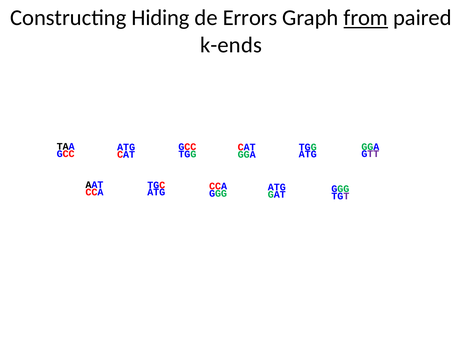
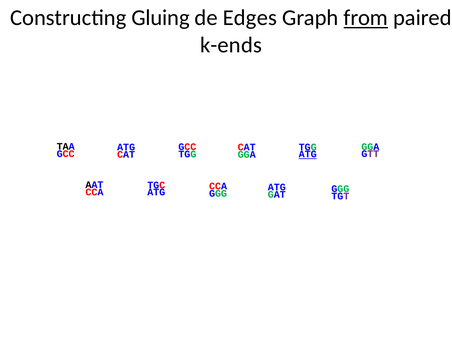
Hiding: Hiding -> Gluing (161, 18)
Errors: Errors -> Edges (250, 18)
ATG underline: none -> present (308, 154)
